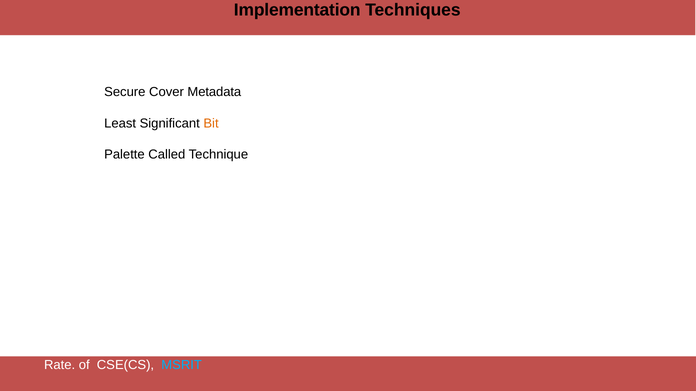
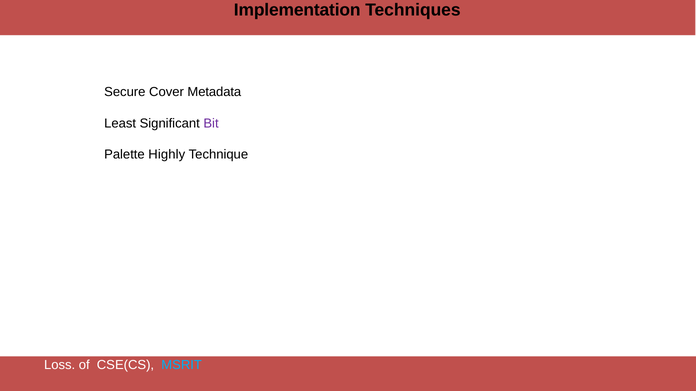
Bit colour: orange -> purple (211, 124)
Called: Called -> Highly (167, 155)
Rate: Rate -> Loss (60, 366)
